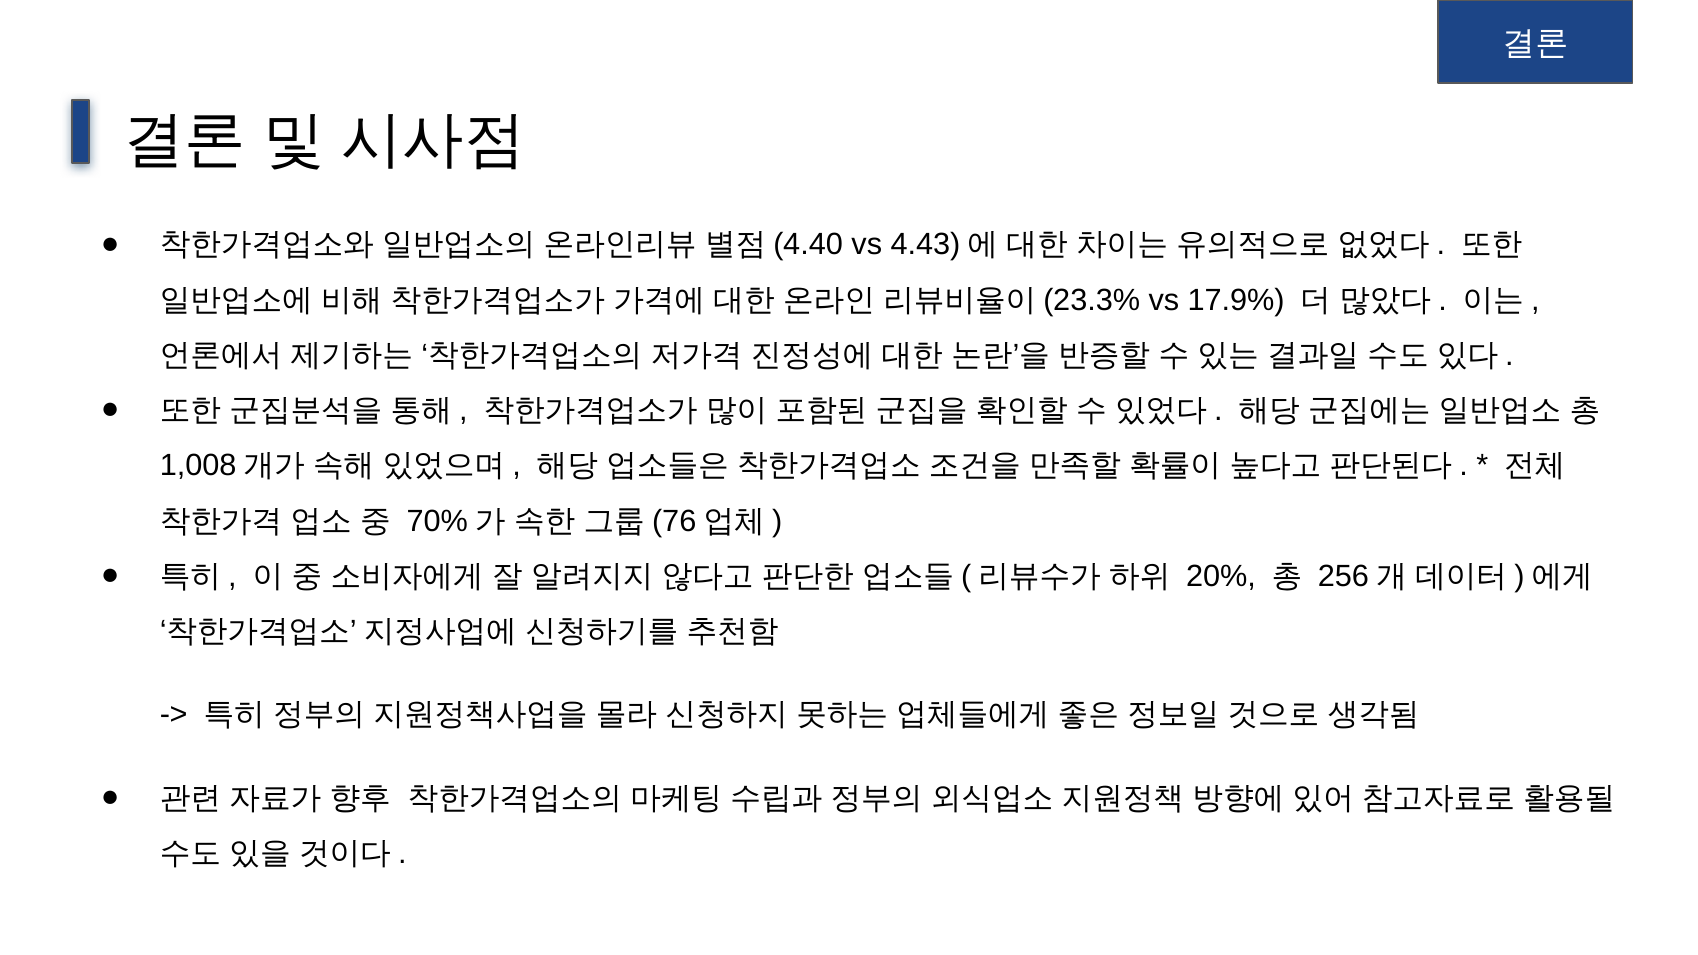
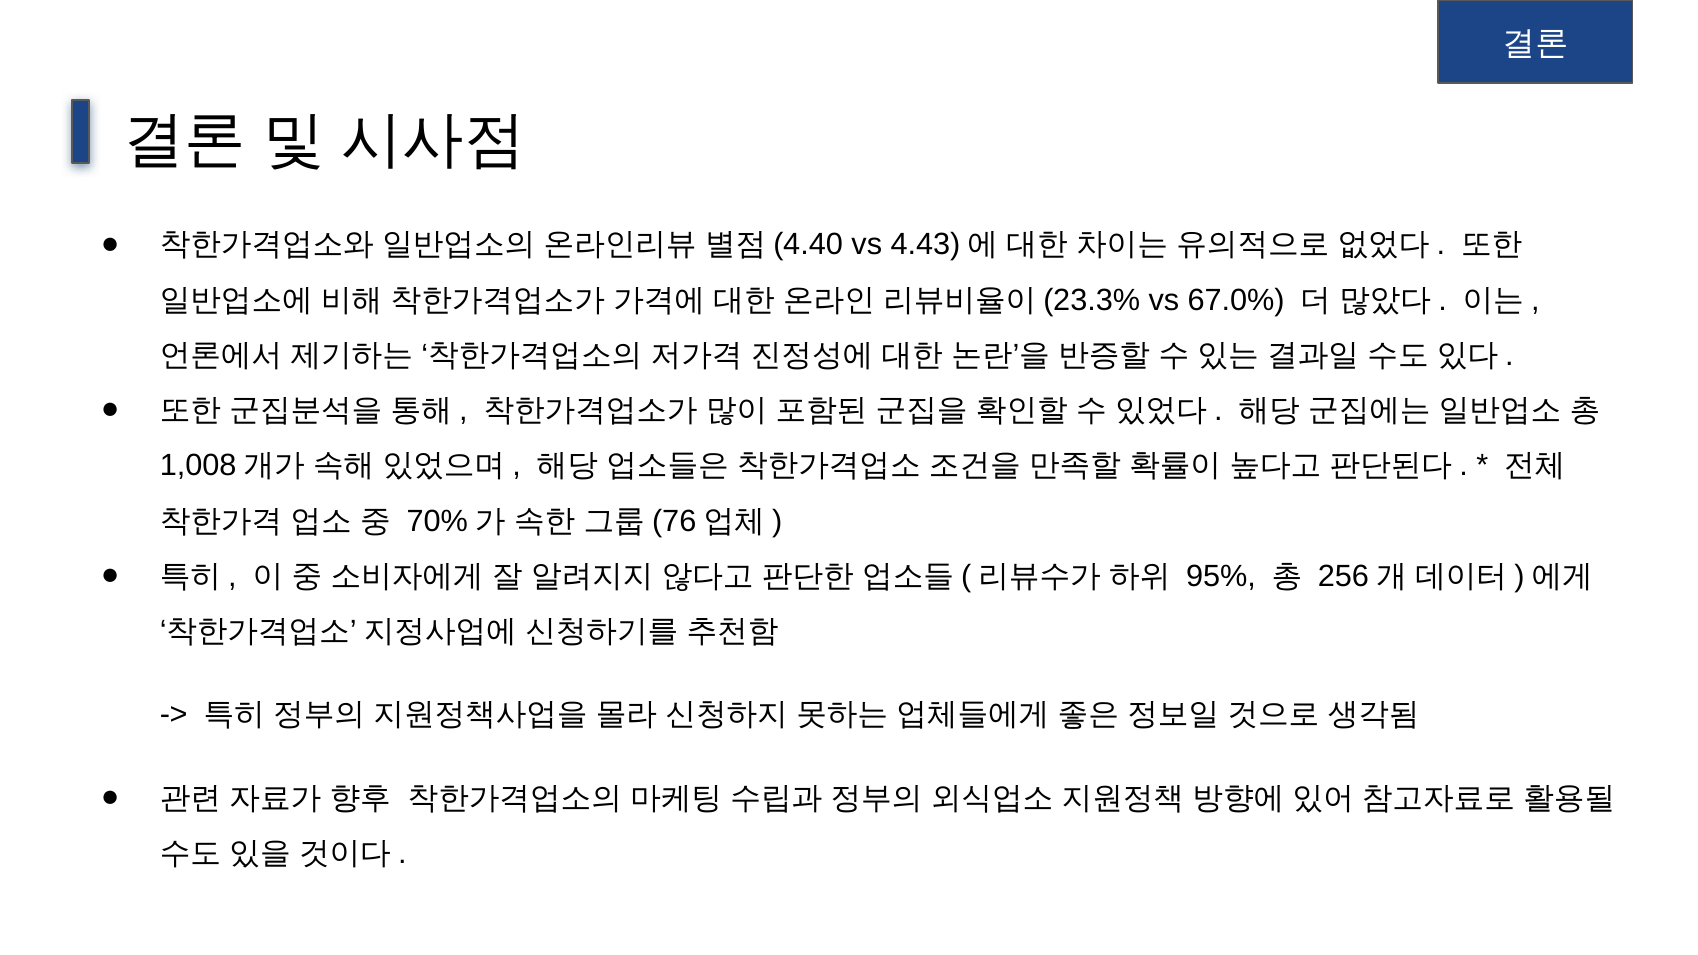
17.9%: 17.9% -> 67.0% (1236, 300)
20%: 20% -> 95% (1221, 576)
